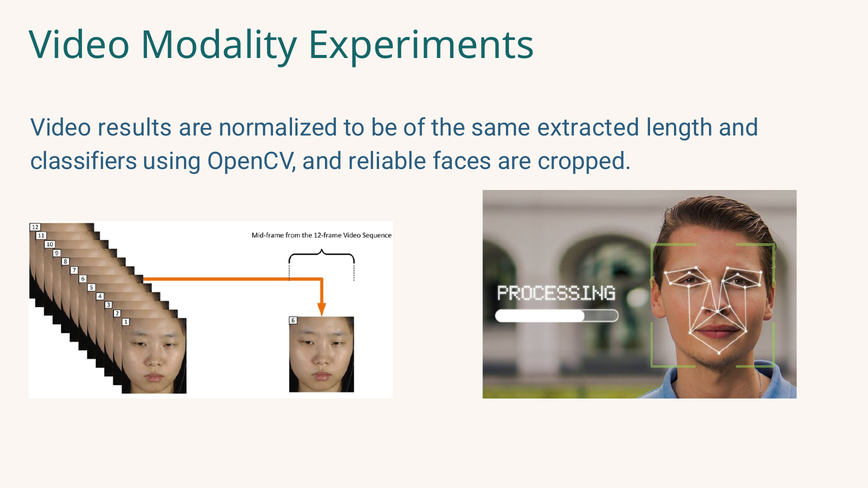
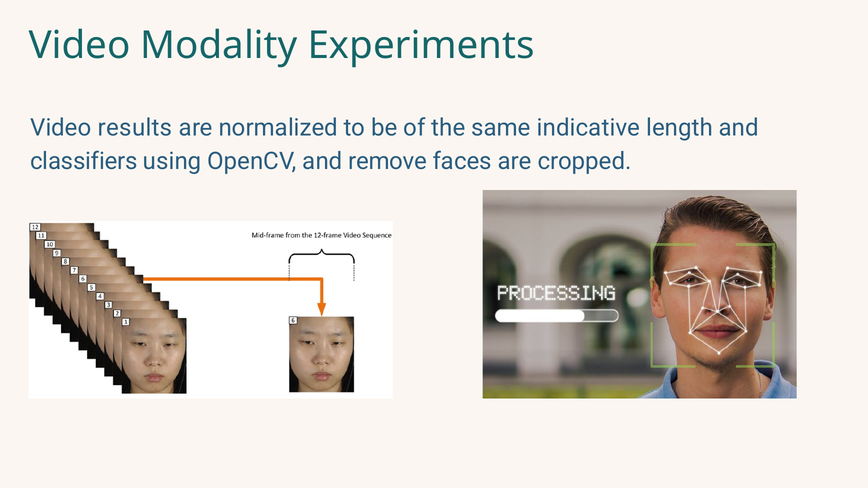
extracted: extracted -> indicative (588, 128)
reliable: reliable -> remove (388, 161)
